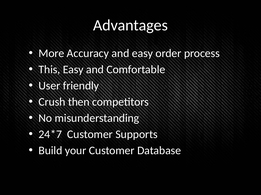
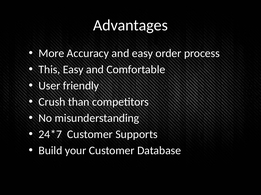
then: then -> than (79, 102)
